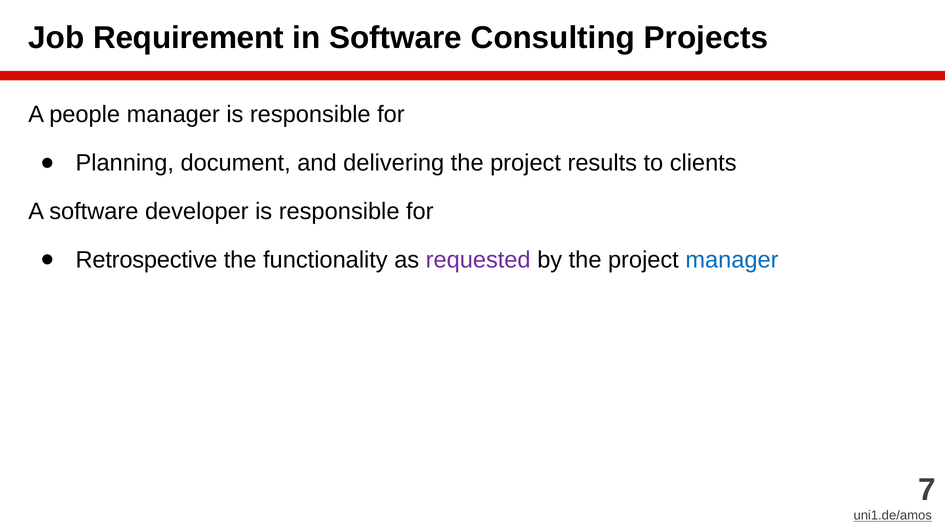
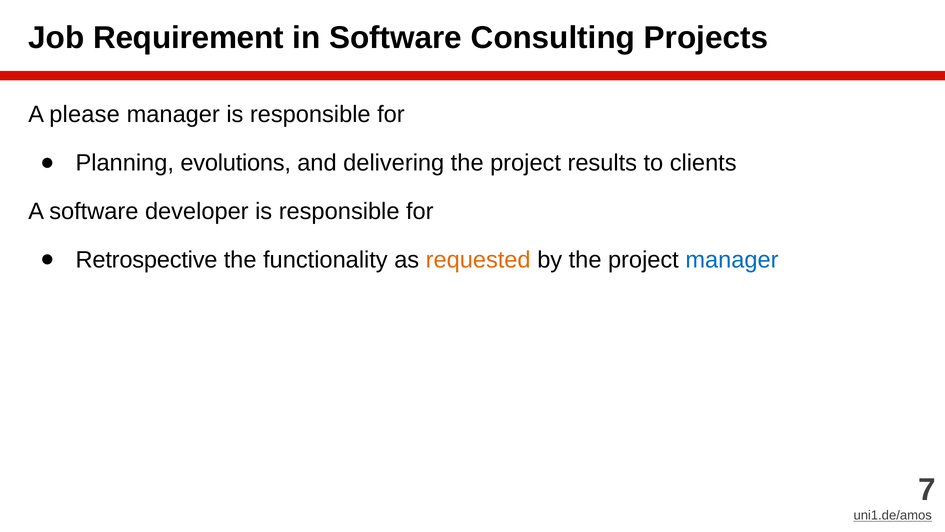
people: people -> please (85, 115)
document: document -> evolutions (236, 163)
requested colour: purple -> orange (478, 260)
